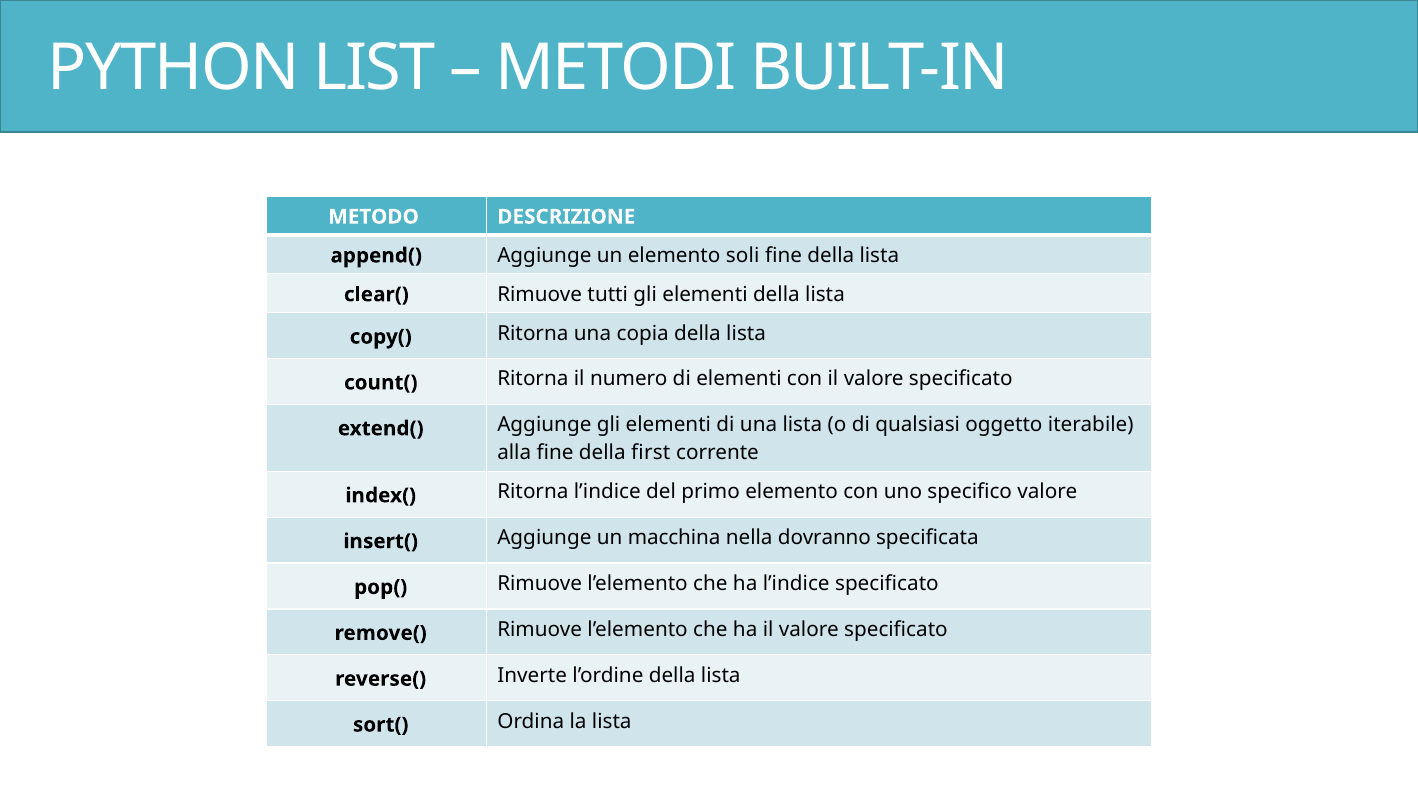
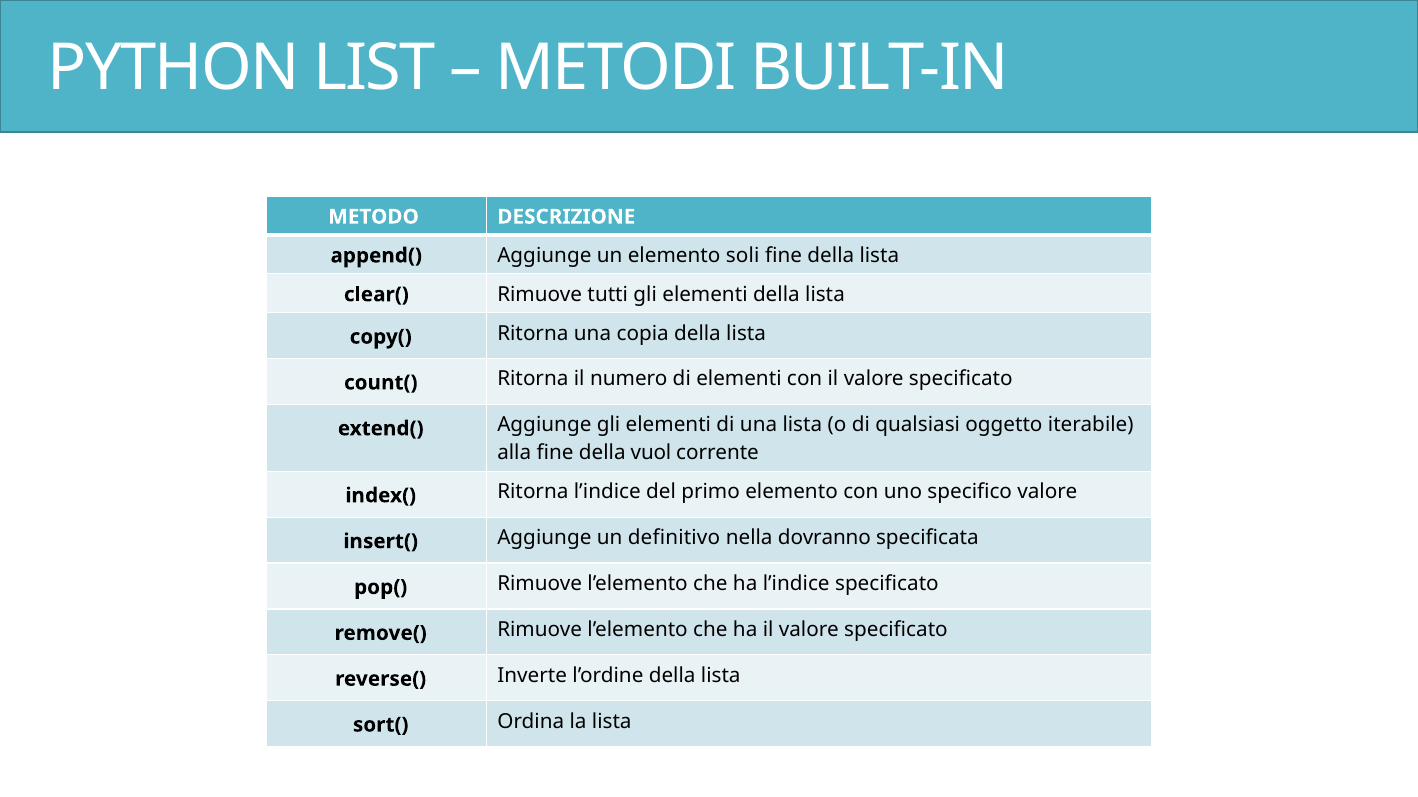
first: first -> vuol (651, 453)
macchina: macchina -> definitivo (674, 538)
